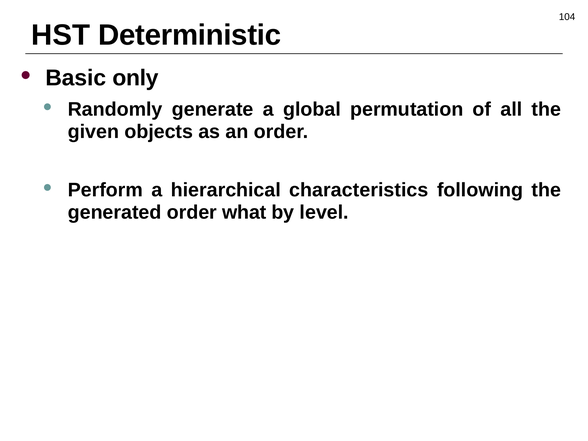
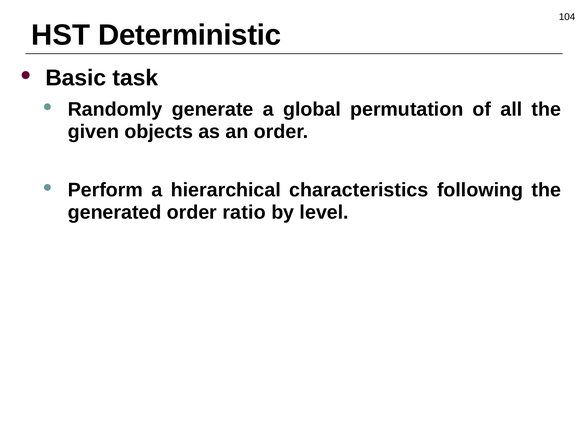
only: only -> task (135, 78)
what: what -> ratio (244, 212)
